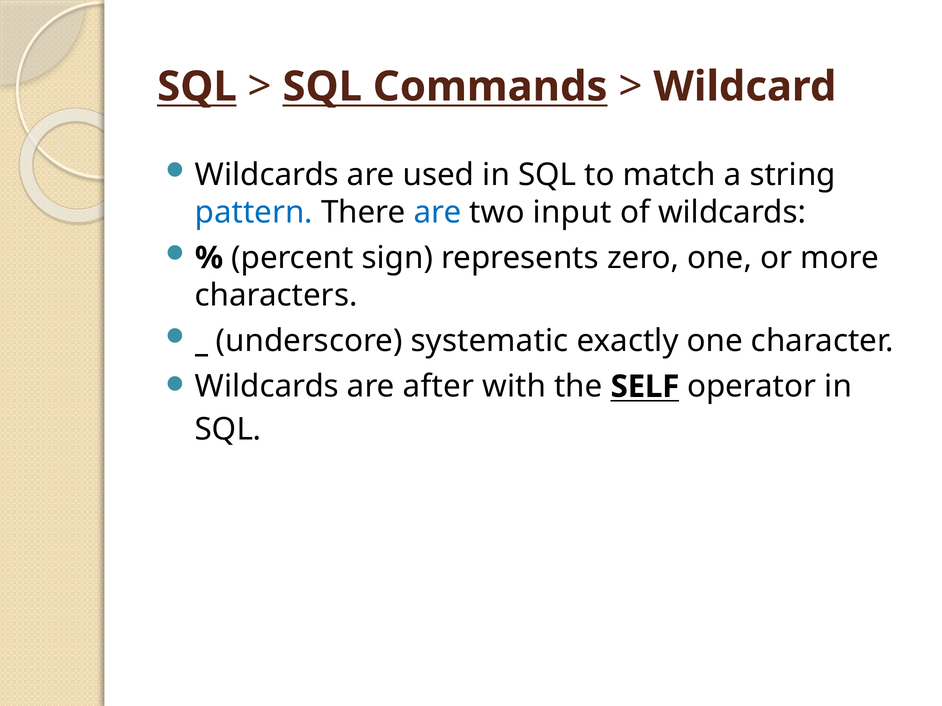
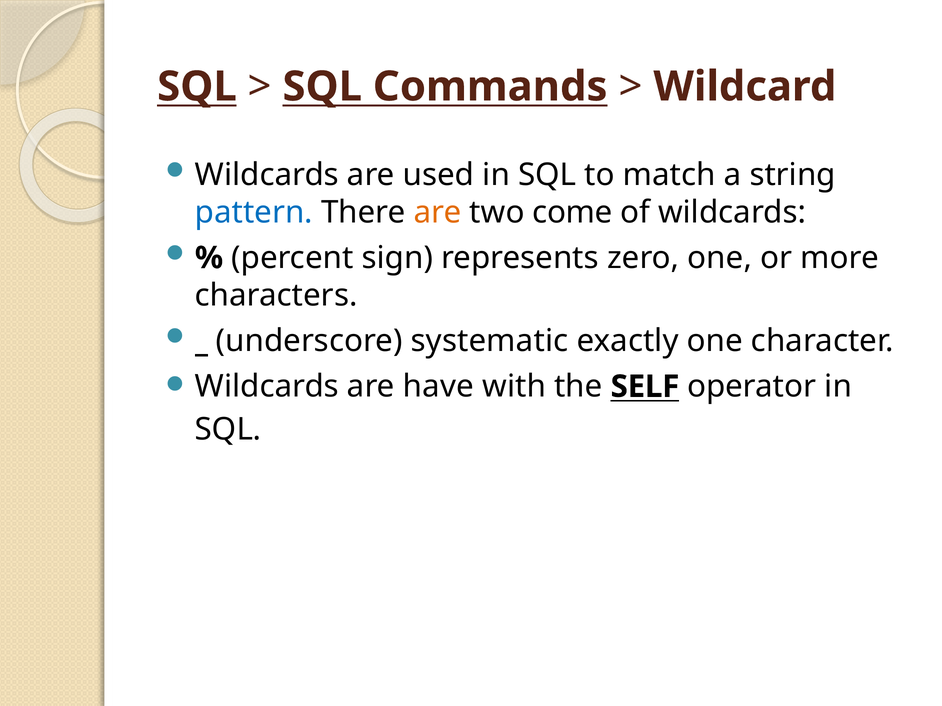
are colour: blue -> orange (438, 213)
input: input -> come (573, 213)
after: after -> have (438, 387)
